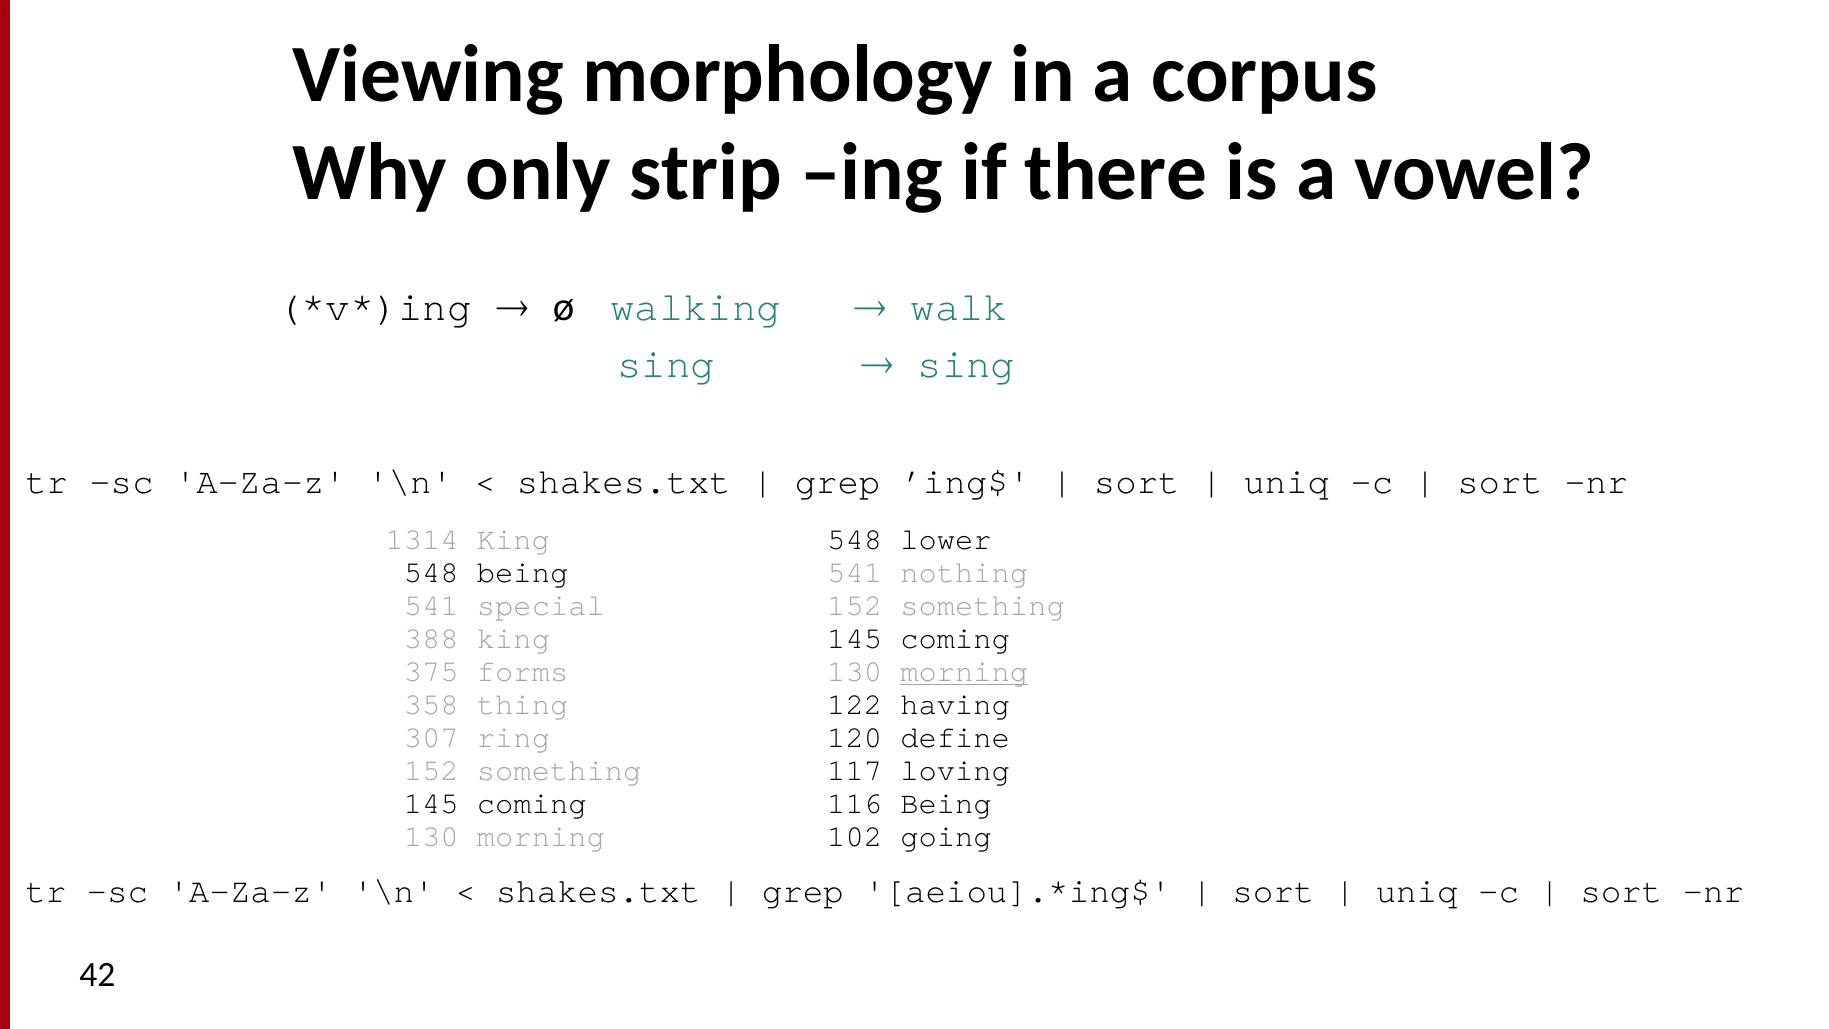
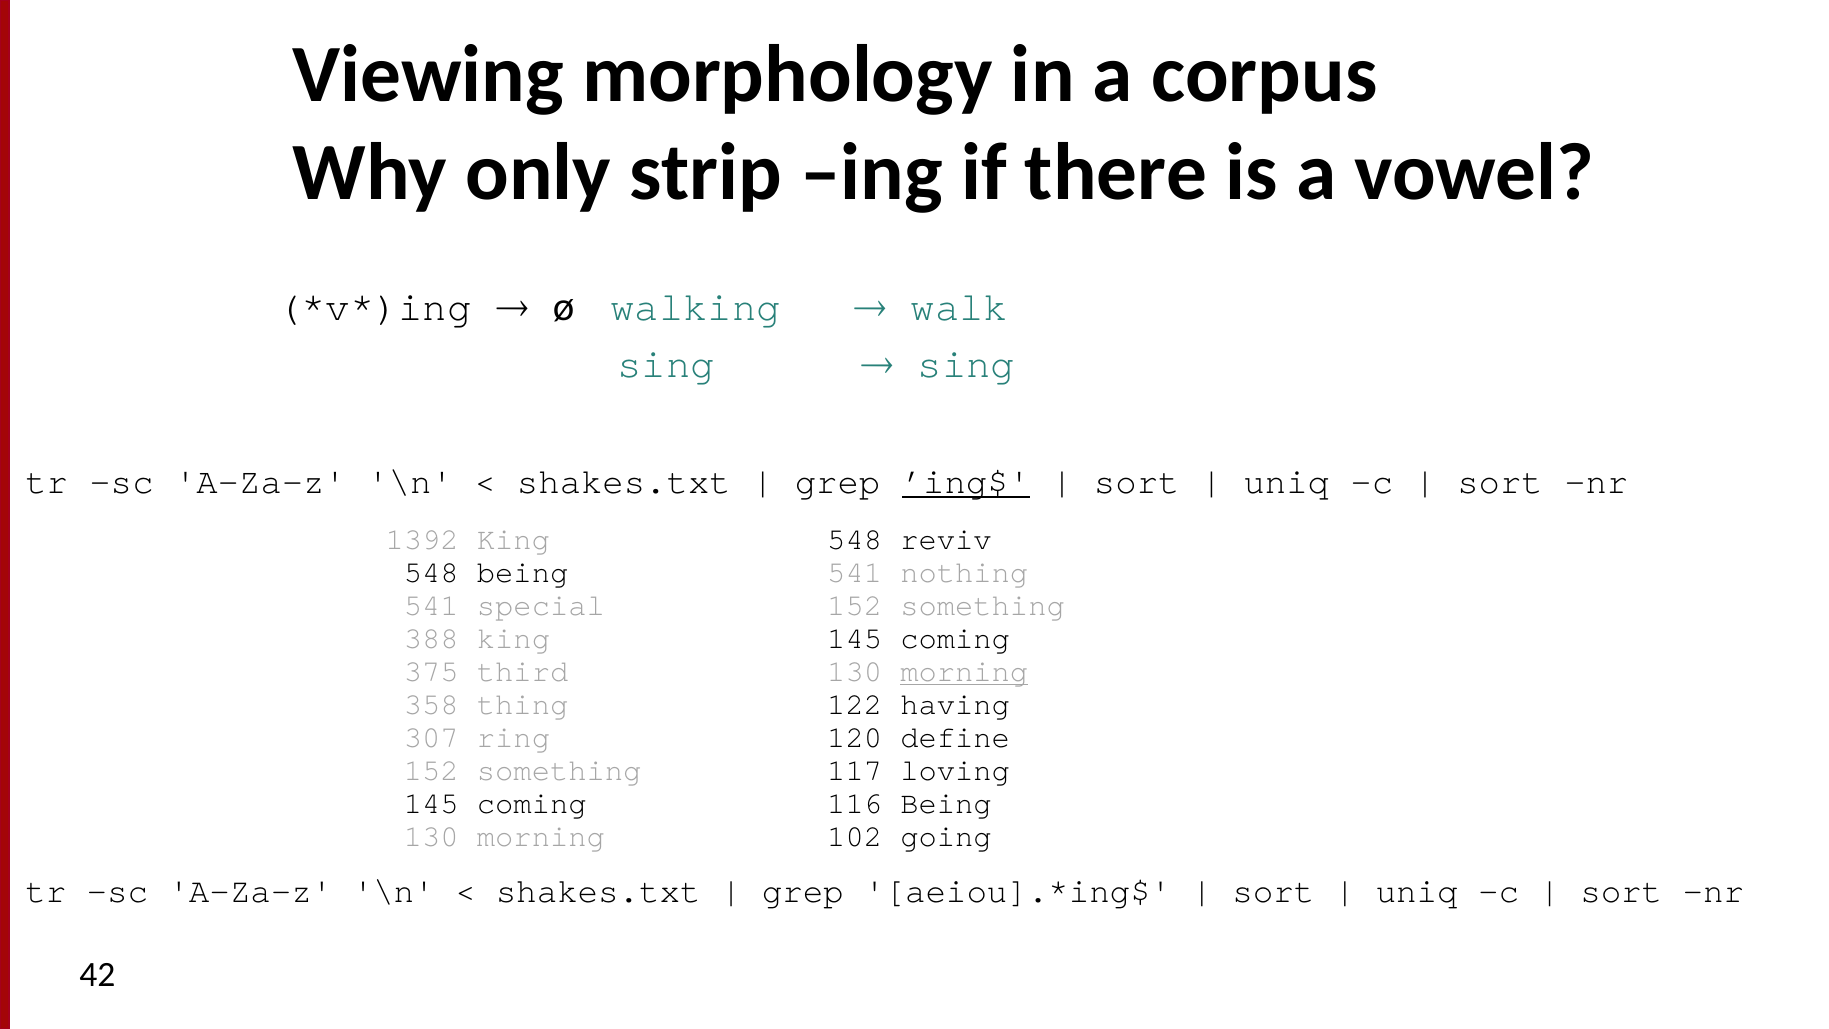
’ing$ underline: none -> present (966, 482)
1314: 1314 -> 1392 (422, 540)
lower: lower -> reviv (946, 540)
forms: forms -> third (523, 671)
